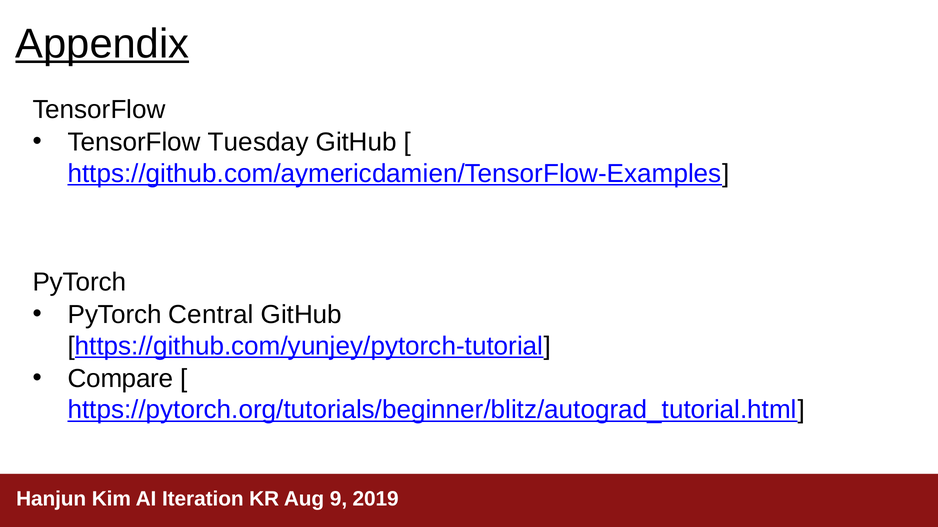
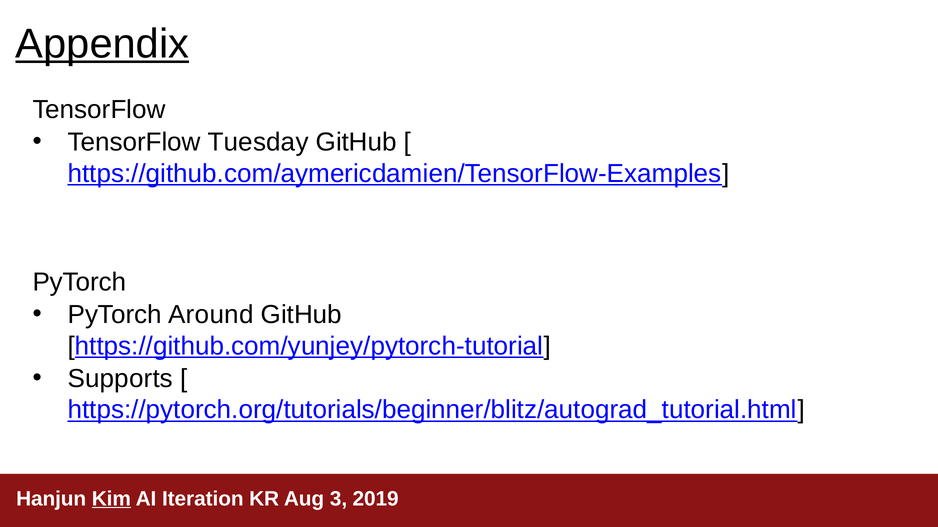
Central: Central -> Around (211, 315)
Compare: Compare -> Supports (120, 379)
Kim underline: none -> present (111, 499)
9: 9 -> 3 (339, 499)
